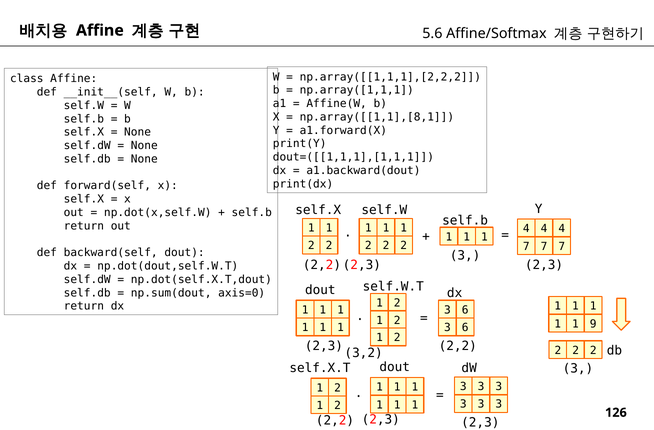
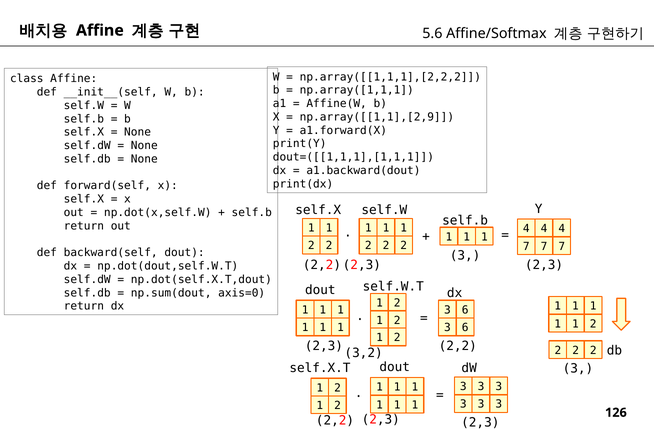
np.array([[1,1],[8,1: np.array([[1,1],[8,1 -> np.array([[1,1],[2,9 (377, 117)
9: 9 -> 2 (593, 324)
